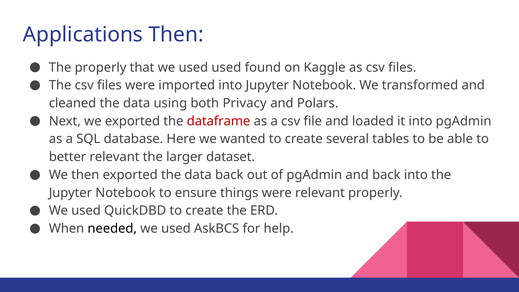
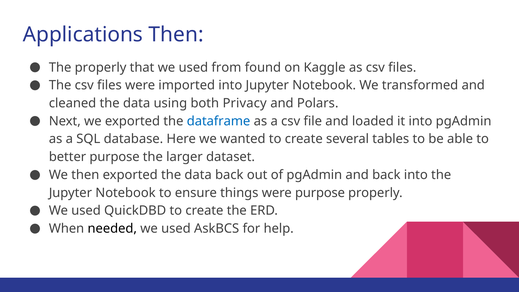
used used: used -> from (226, 67)
dataframe colour: red -> blue (219, 121)
better relevant: relevant -> purpose (115, 157)
were relevant: relevant -> purpose (320, 193)
